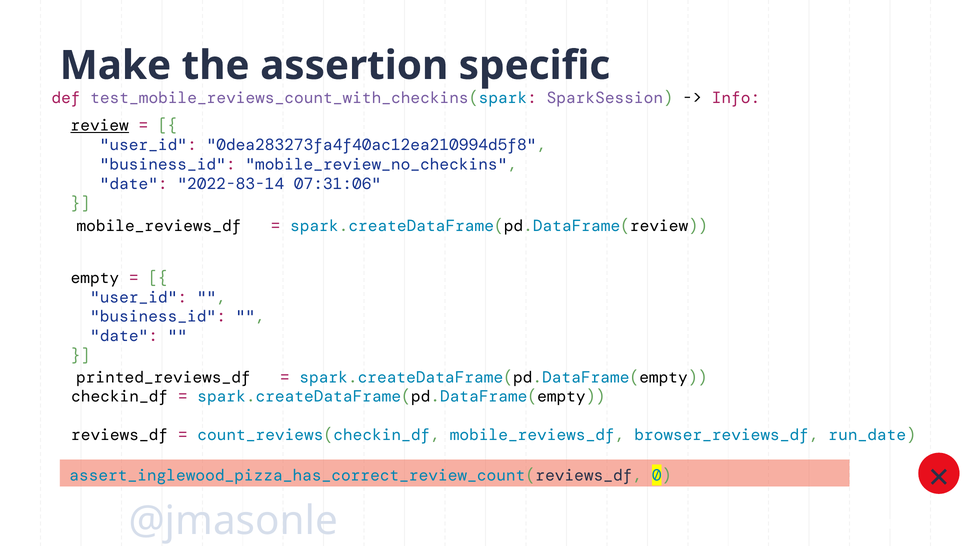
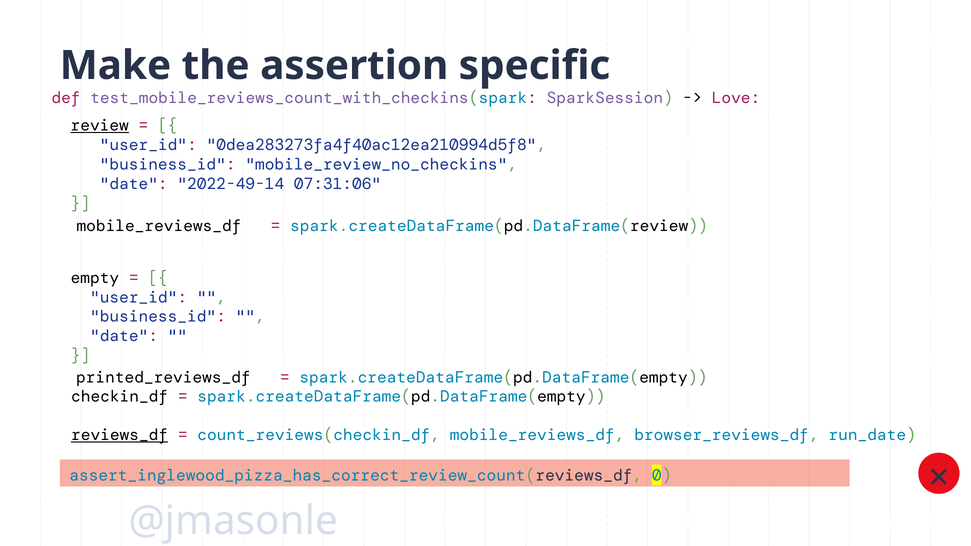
Info: Info -> Love (736, 98)
2022-83-14: 2022-83-14 -> 2022-49-14 (231, 184)
reviews_df underline: none -> present (120, 435)
